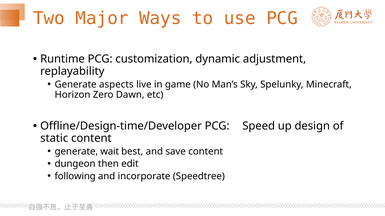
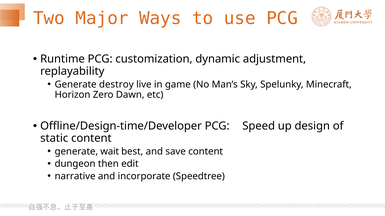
aspects: aspects -> destroy (116, 85)
following: following -> narrative (75, 177)
